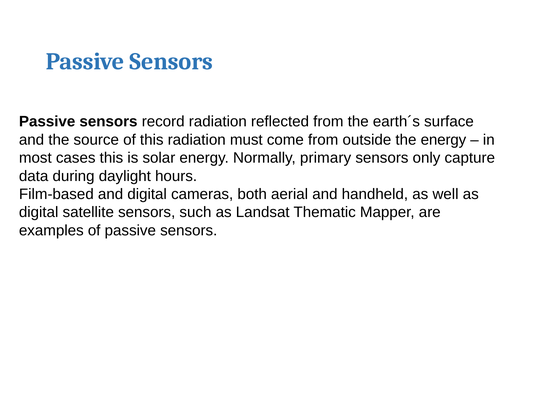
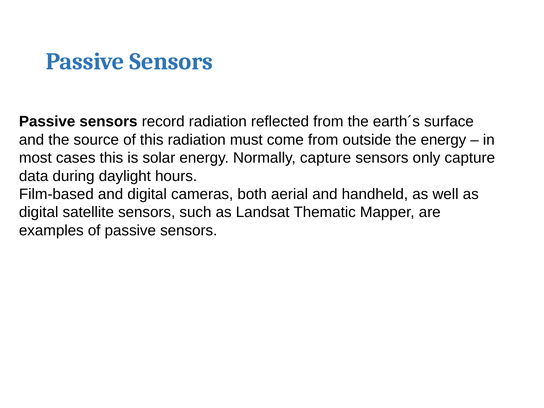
Normally primary: primary -> capture (326, 158)
